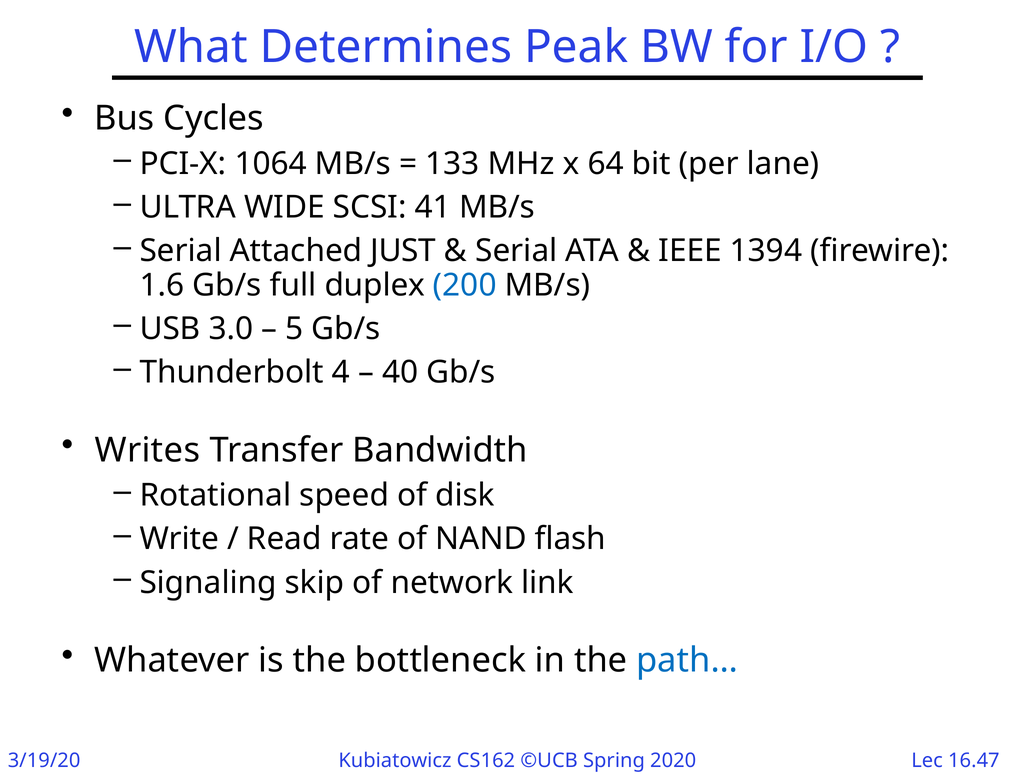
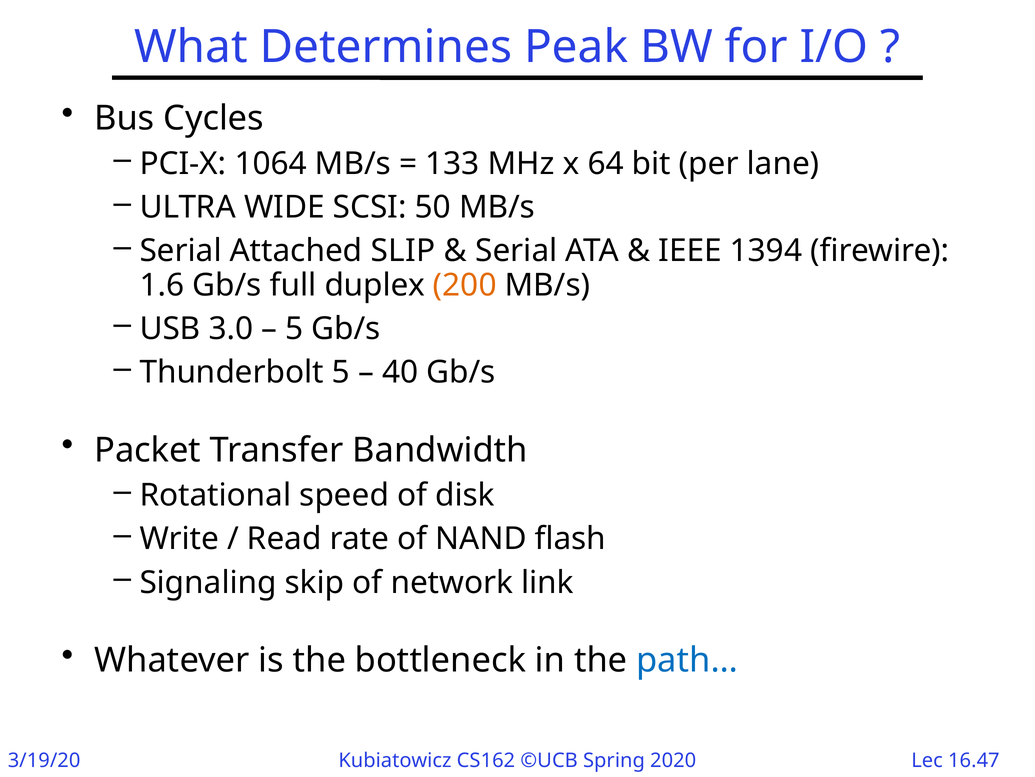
41: 41 -> 50 (433, 207)
JUST: JUST -> SLIP (403, 251)
200 colour: blue -> orange (465, 285)
Thunderbolt 4: 4 -> 5 (341, 372)
Writes: Writes -> Packet (148, 450)
